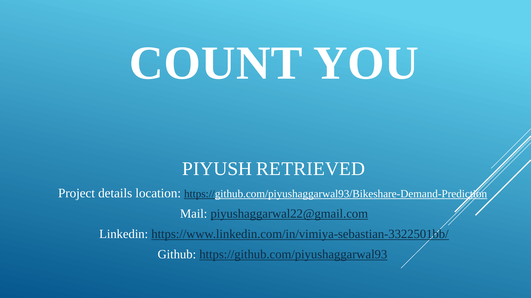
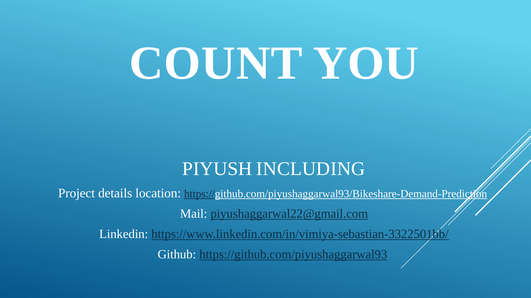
RETRIEVED: RETRIEVED -> INCLUDING (311, 169)
